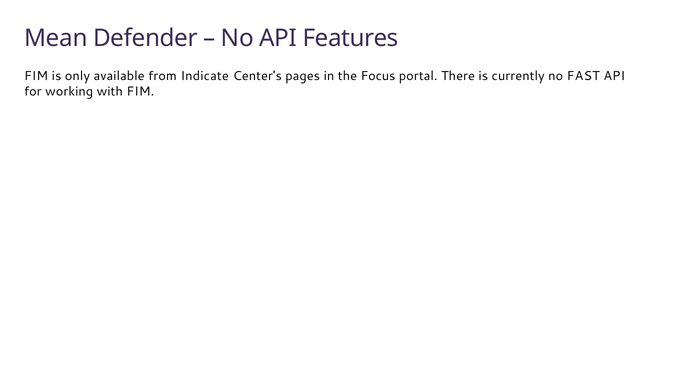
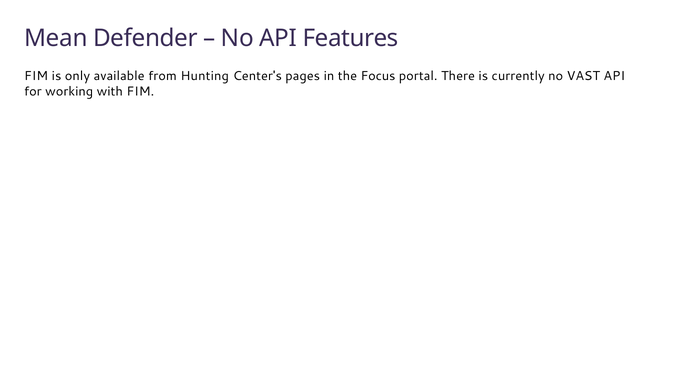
Indicate: Indicate -> Hunting (205, 76)
FAST: FAST -> VAST (583, 76)
